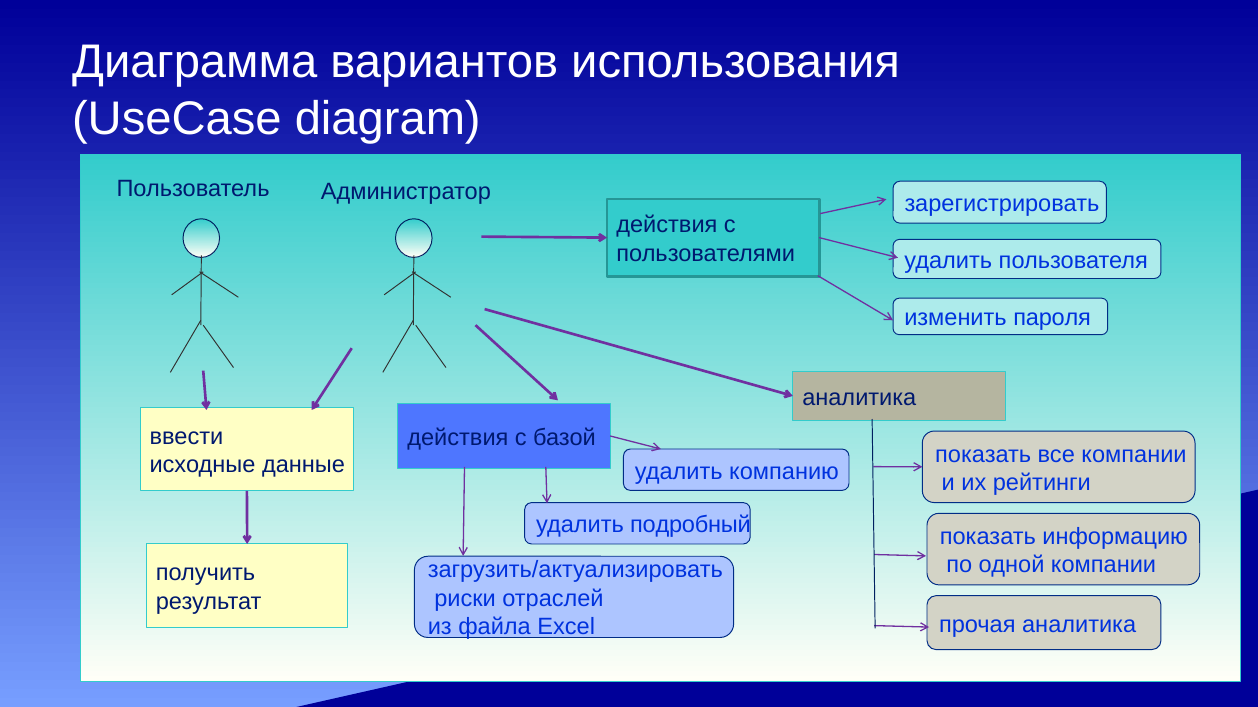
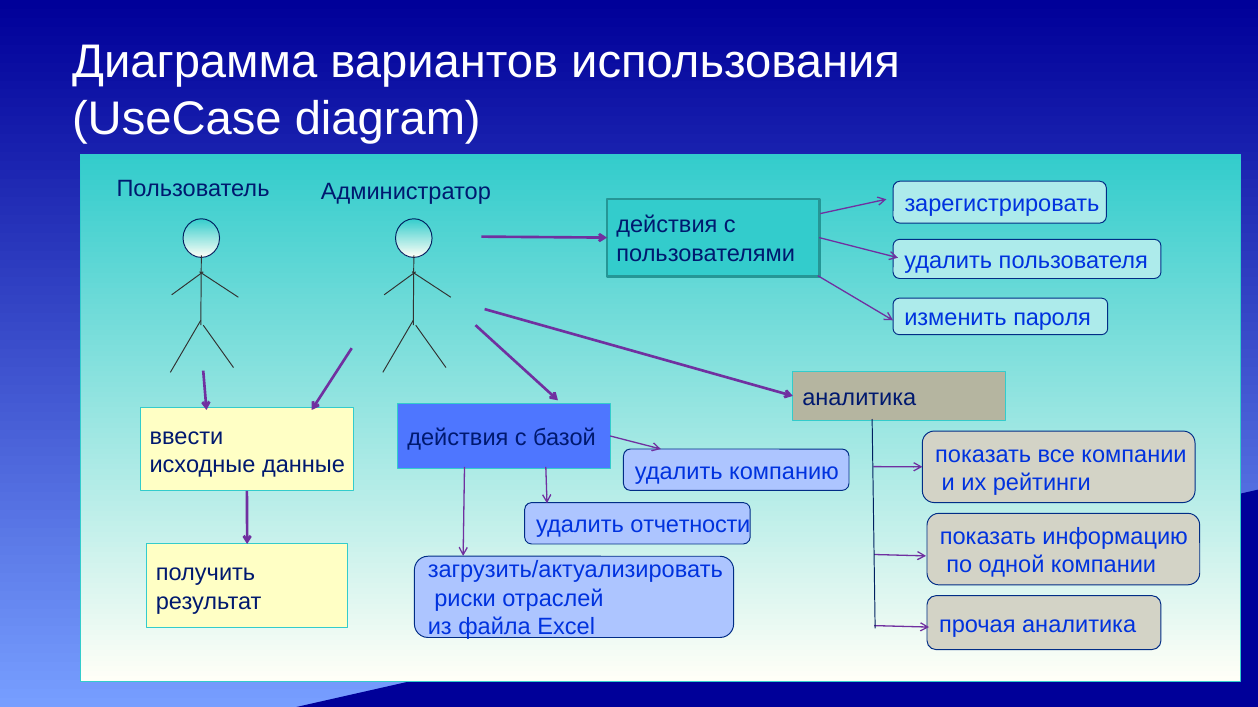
подробный: подробный -> отчетности (690, 525)
